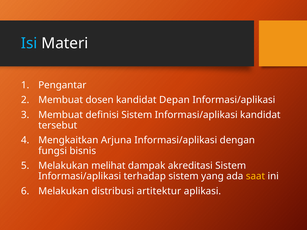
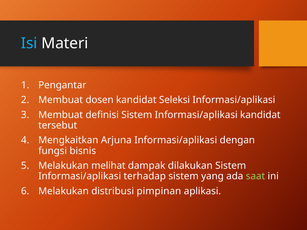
Depan: Depan -> Seleksi (175, 100)
akreditasi: akreditasi -> dilakukan (190, 166)
saat colour: yellow -> light green (255, 176)
artitektur: artitektur -> pimpinan (159, 191)
